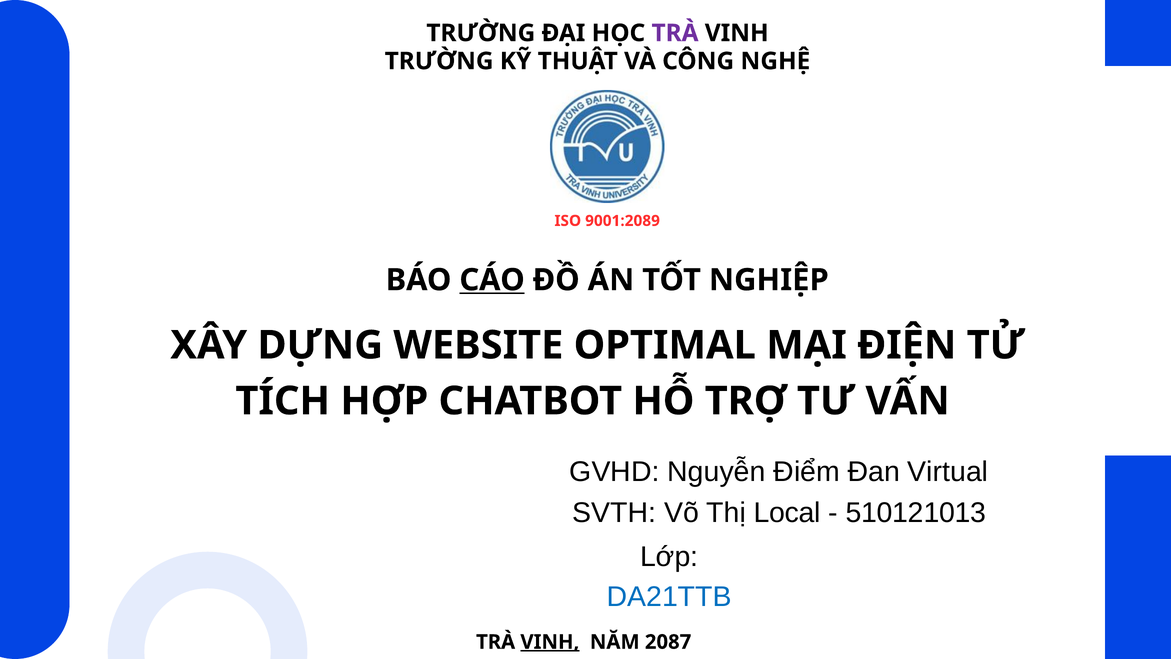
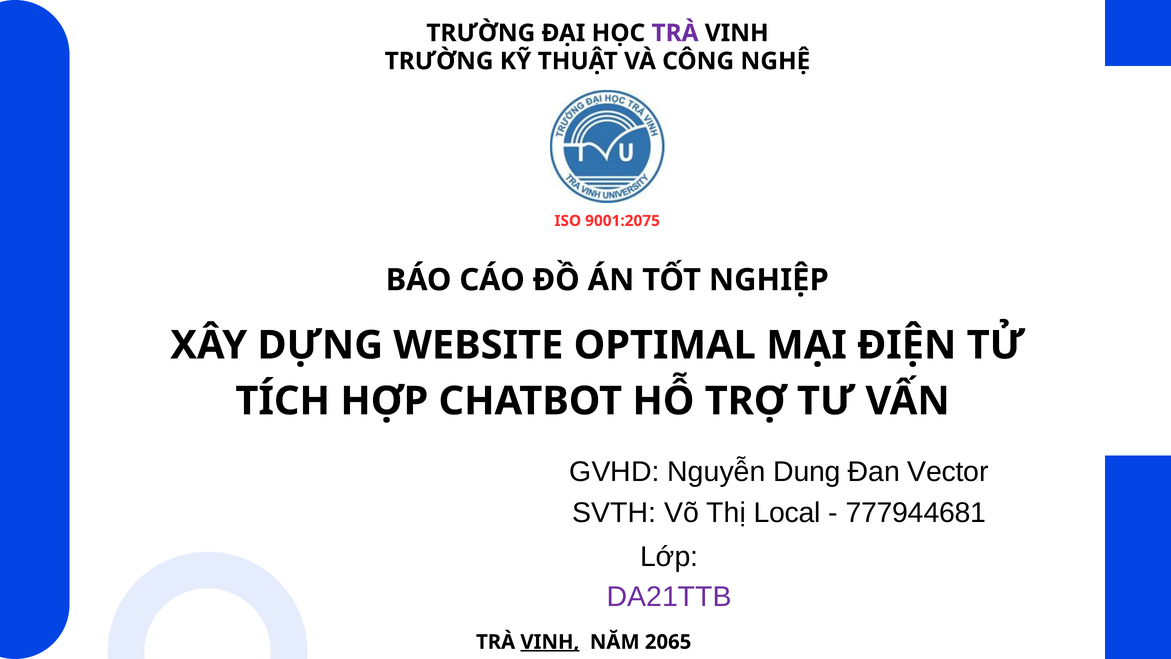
9001:2089: 9001:2089 -> 9001:2075 (623, 221)
CÁO underline: present -> none (492, 280)
Điểm: Điểm -> Dung (807, 471)
Virtual: Virtual -> Vector (948, 471)
510121013: 510121013 -> 777944681 (916, 513)
DA21TTB colour: blue -> purple (669, 597)
2087: 2087 -> 2065 (668, 642)
